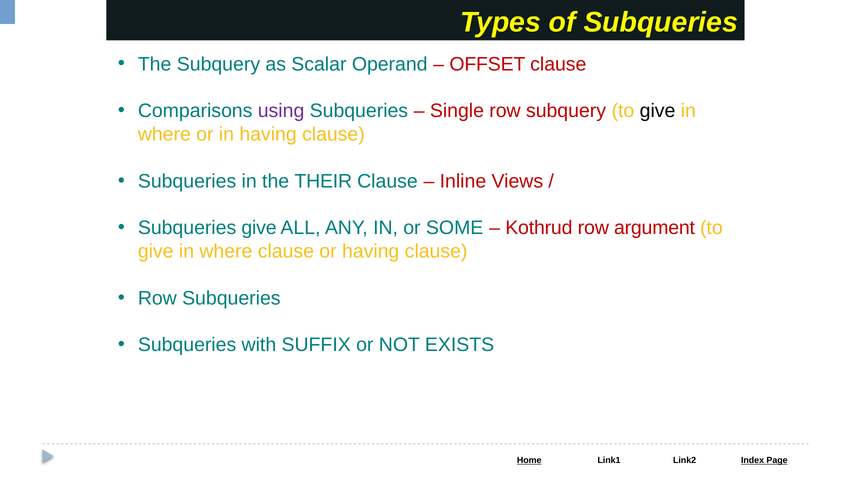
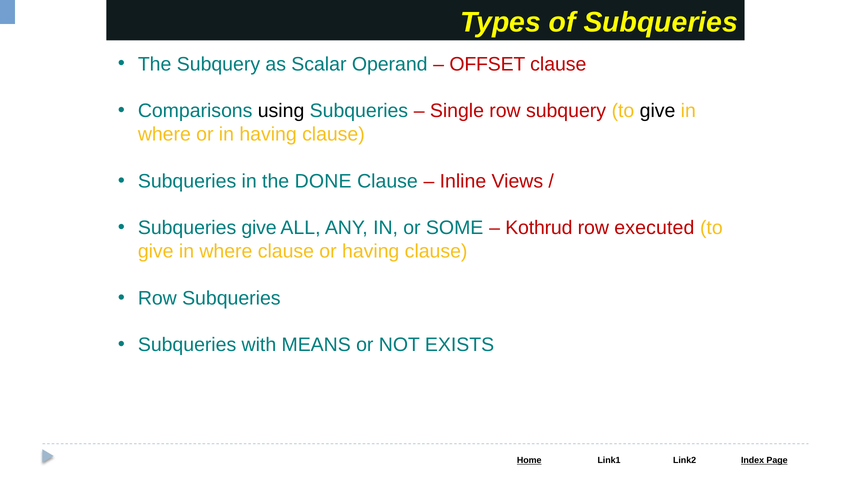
using colour: purple -> black (281, 111)
THEIR: THEIR -> DONE (323, 181)
argument: argument -> executed (654, 228)
SUFFIX: SUFFIX -> MEANS (316, 345)
